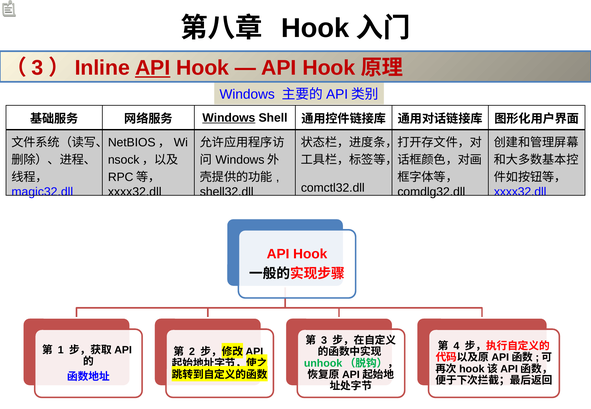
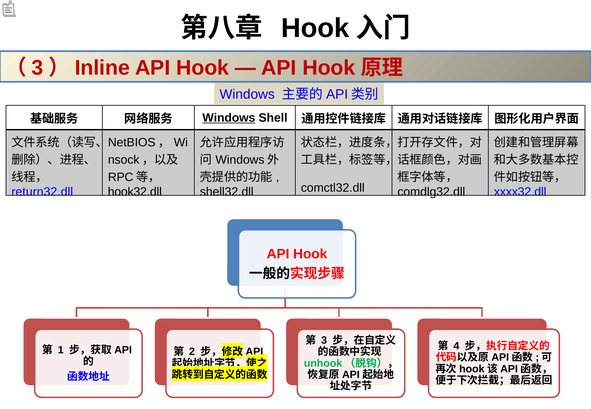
API underline: present -> none (153, 68)
magic32.dll: magic32.dll -> return32.dll (42, 192)
xxxx32.dll: xxxx32.dll -> hook32.dll (135, 192)
